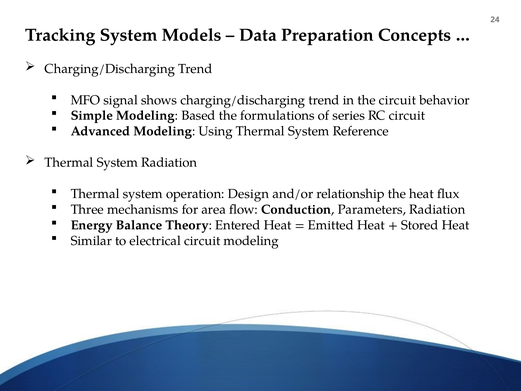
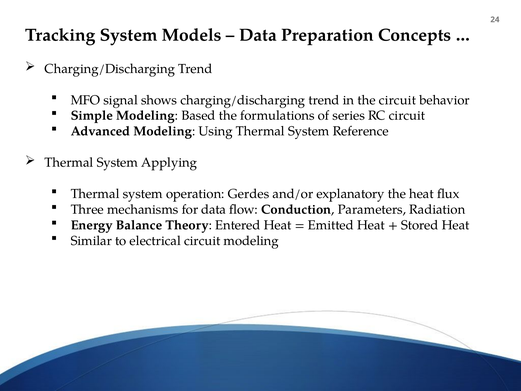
System Radiation: Radiation -> Applying (169, 163)
Design: Design -> Gerdes (249, 194)
relationship: relationship -> explanatory (350, 194)
for area: area -> data (214, 209)
